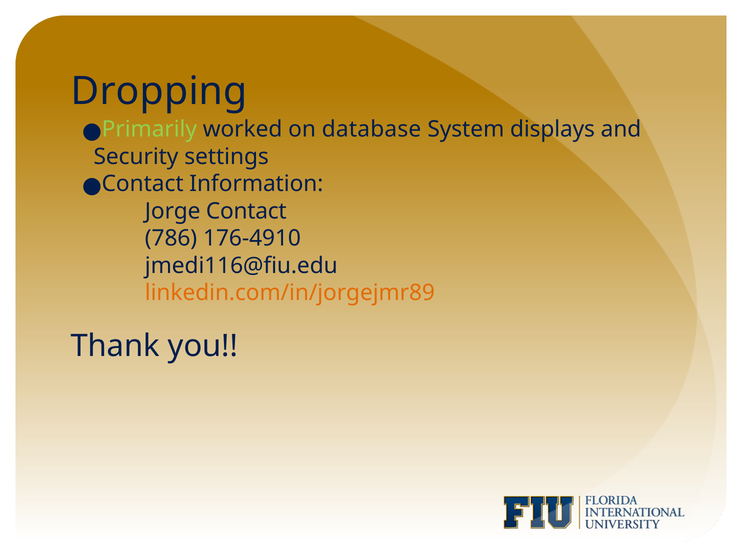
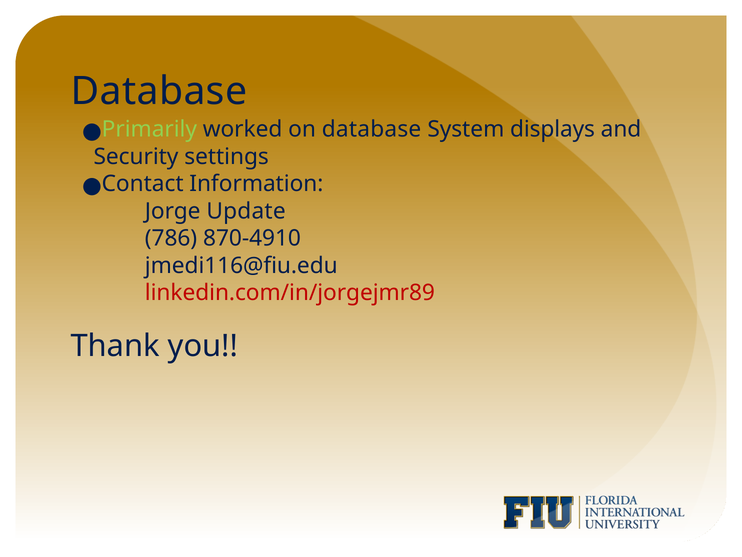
Dropping: Dropping -> Database (159, 91)
Jorge Contact: Contact -> Update (246, 211)
176-4910: 176-4910 -> 870-4910 (252, 238)
linkedin.com/in/jorgejmr89 colour: orange -> red (290, 293)
